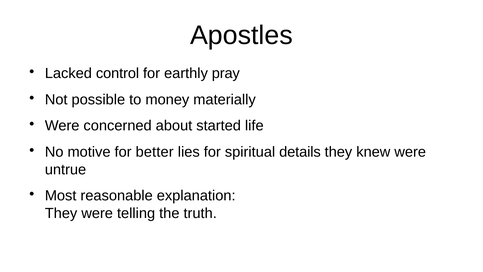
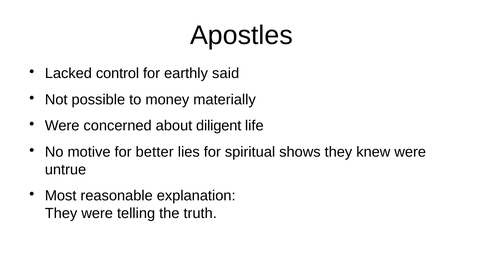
pray: pray -> said (226, 73)
started: started -> diligent (219, 126)
details: details -> shows (300, 152)
